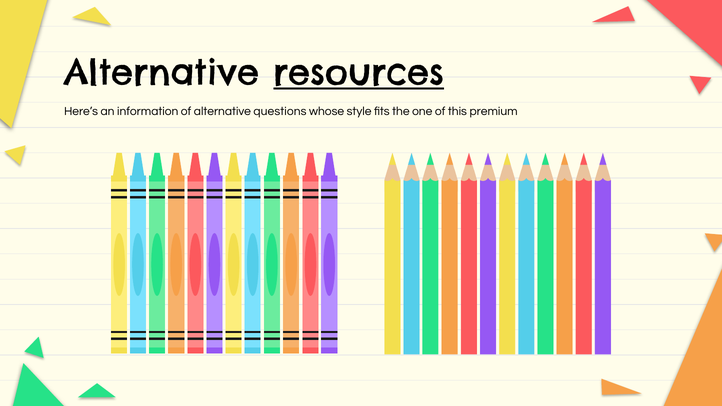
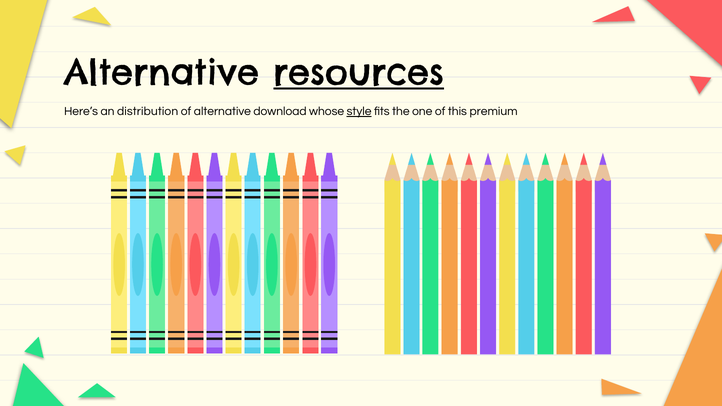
information: information -> distribution (148, 111)
questions: questions -> download (280, 111)
style underline: none -> present (359, 111)
